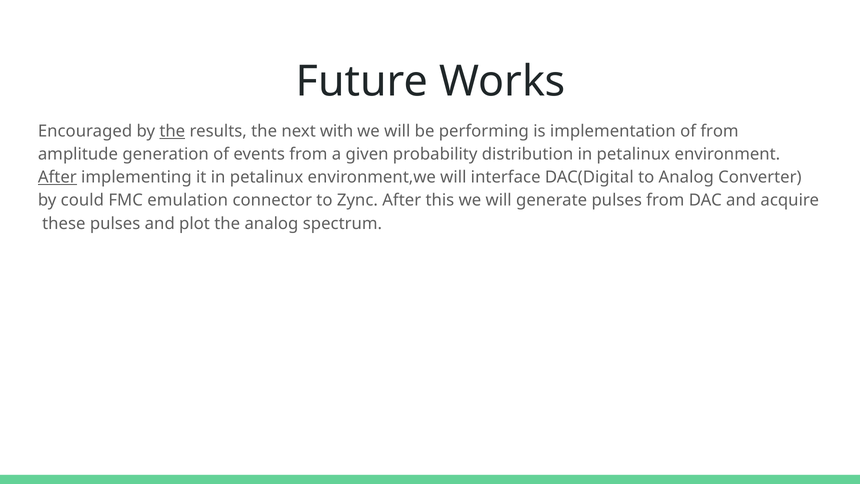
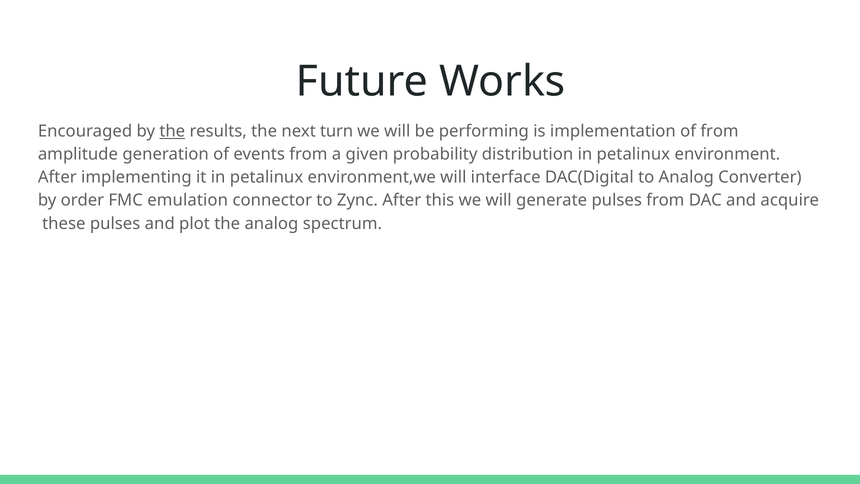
with: with -> turn (337, 131)
After underline: present -> none (57, 177)
could: could -> order (82, 200)
